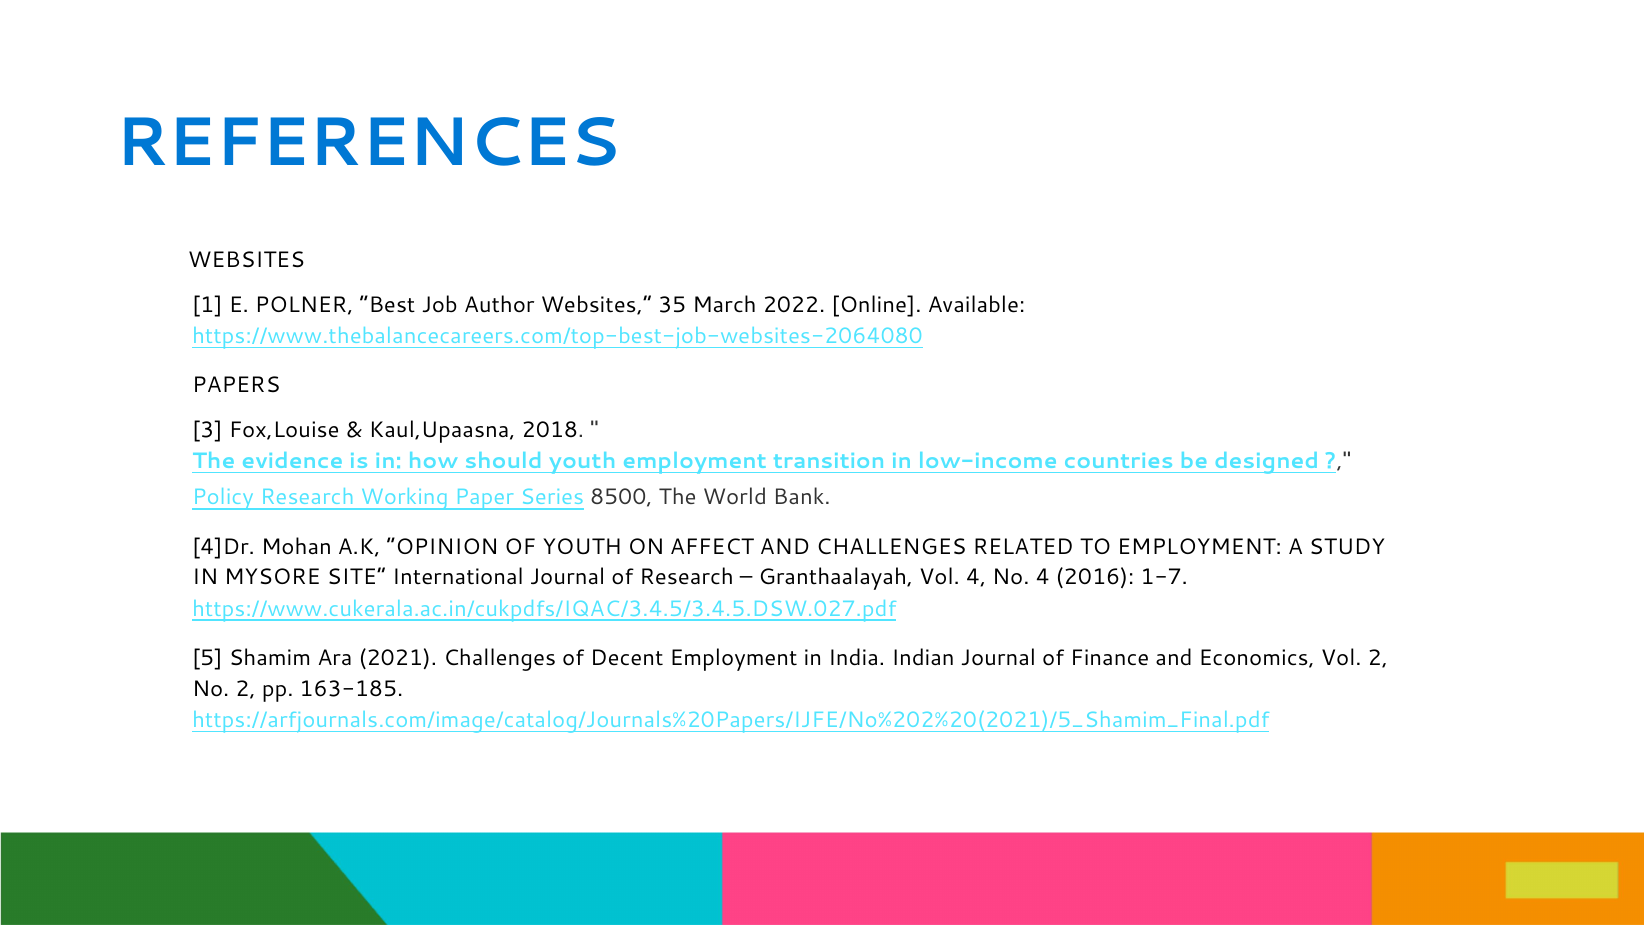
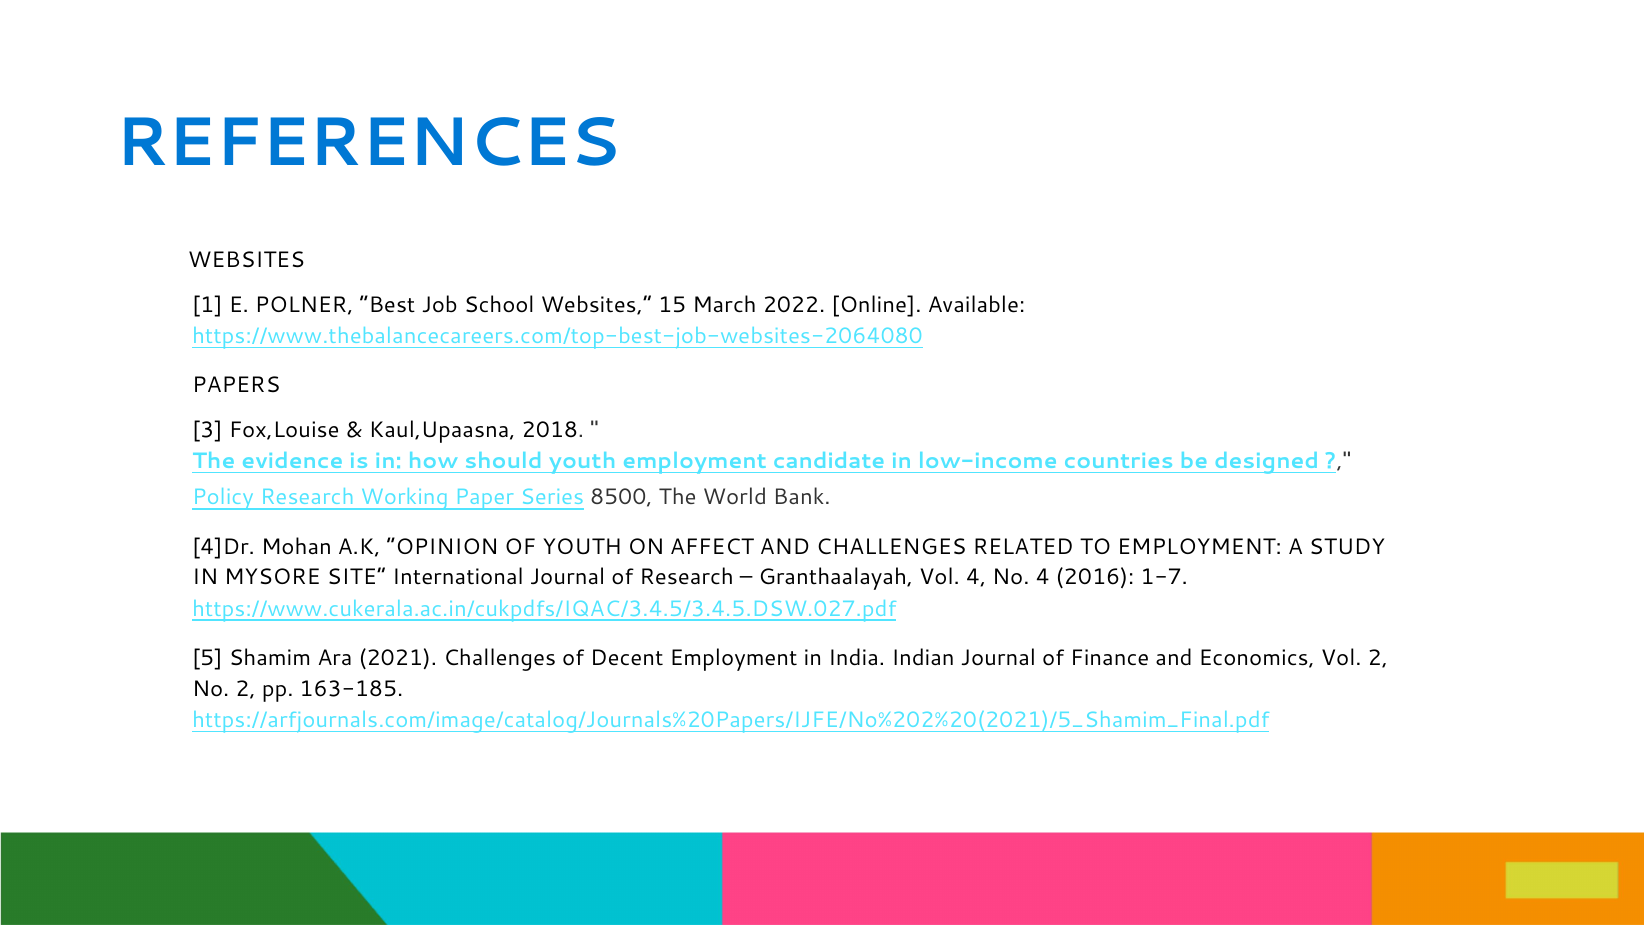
Author: Author -> School (499, 305)
35: 35 -> 15 (672, 305)
transition: transition -> candidate (829, 461)
